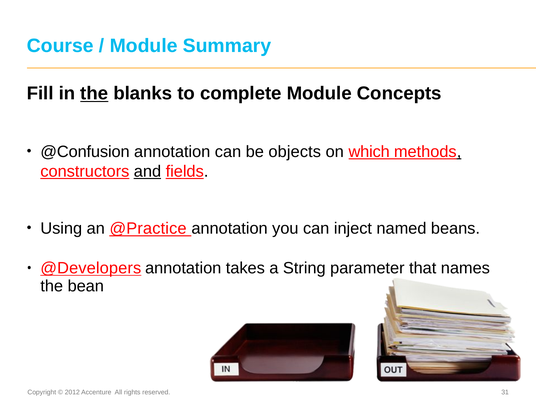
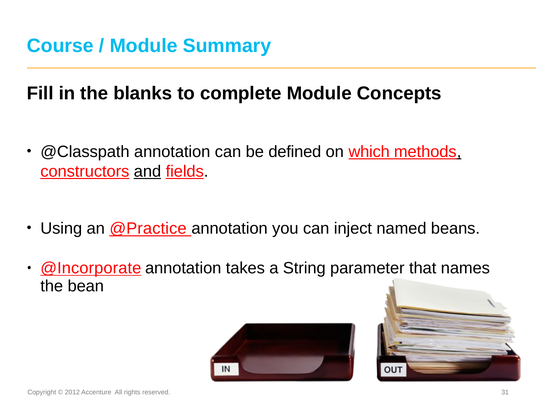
the underline: present -> none (94, 93)
@Confusion: @Confusion -> @Classpath (85, 152)
objects: objects -> defined (295, 152)
@Developers: @Developers -> @Incorporate (91, 268)
